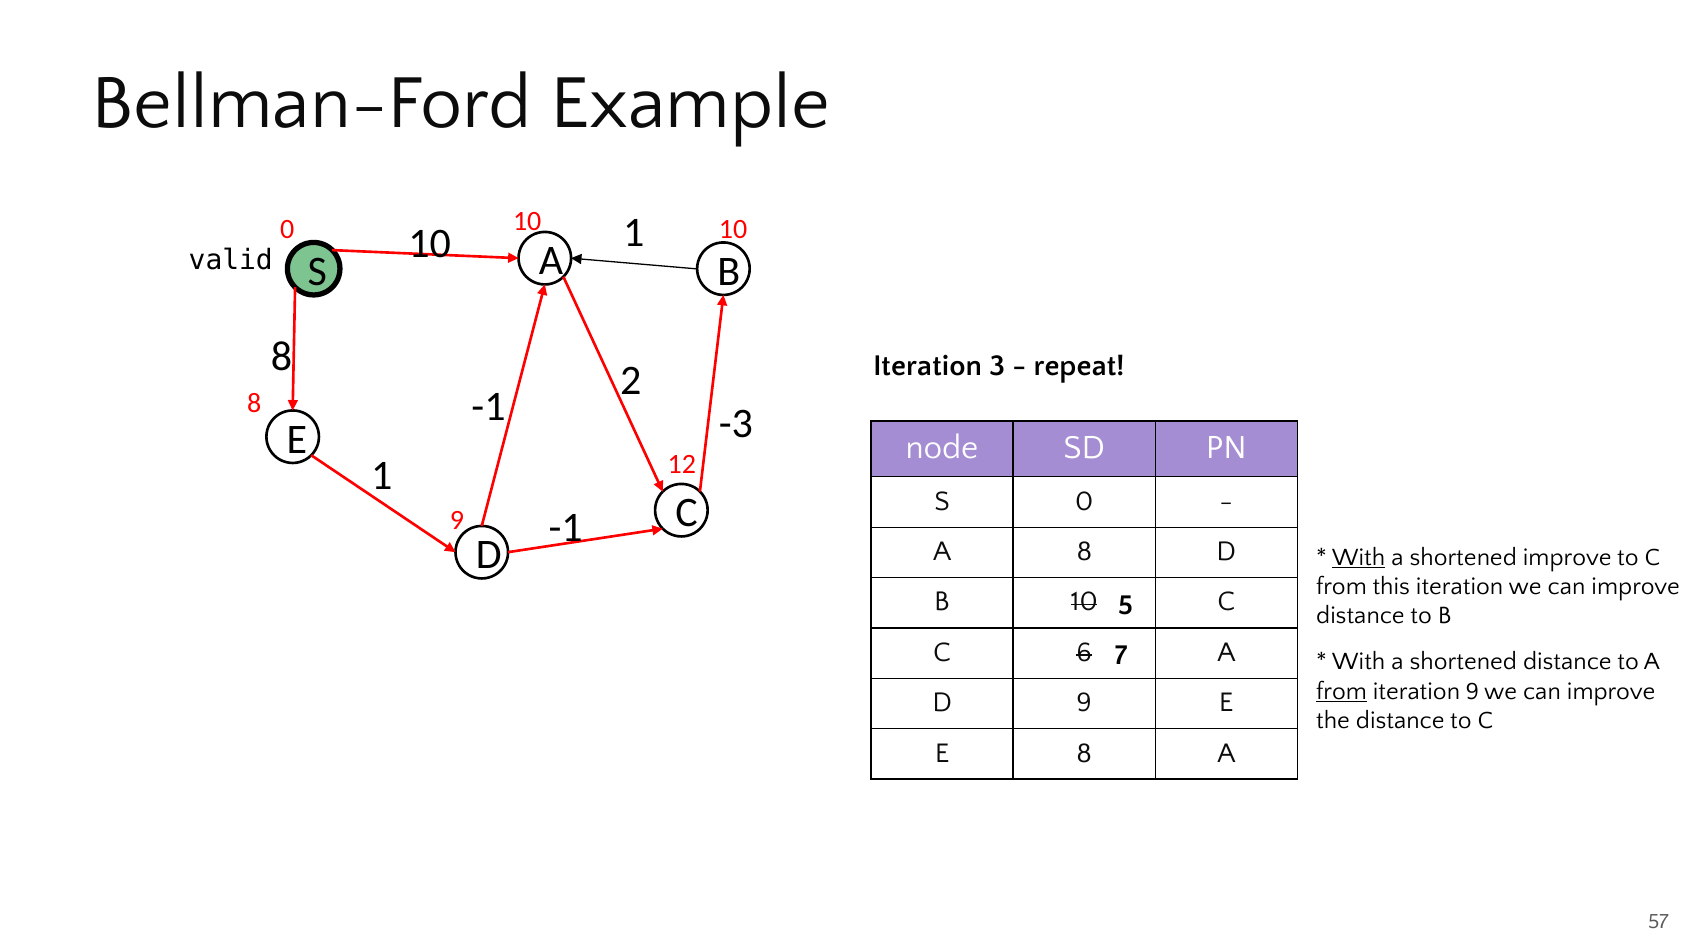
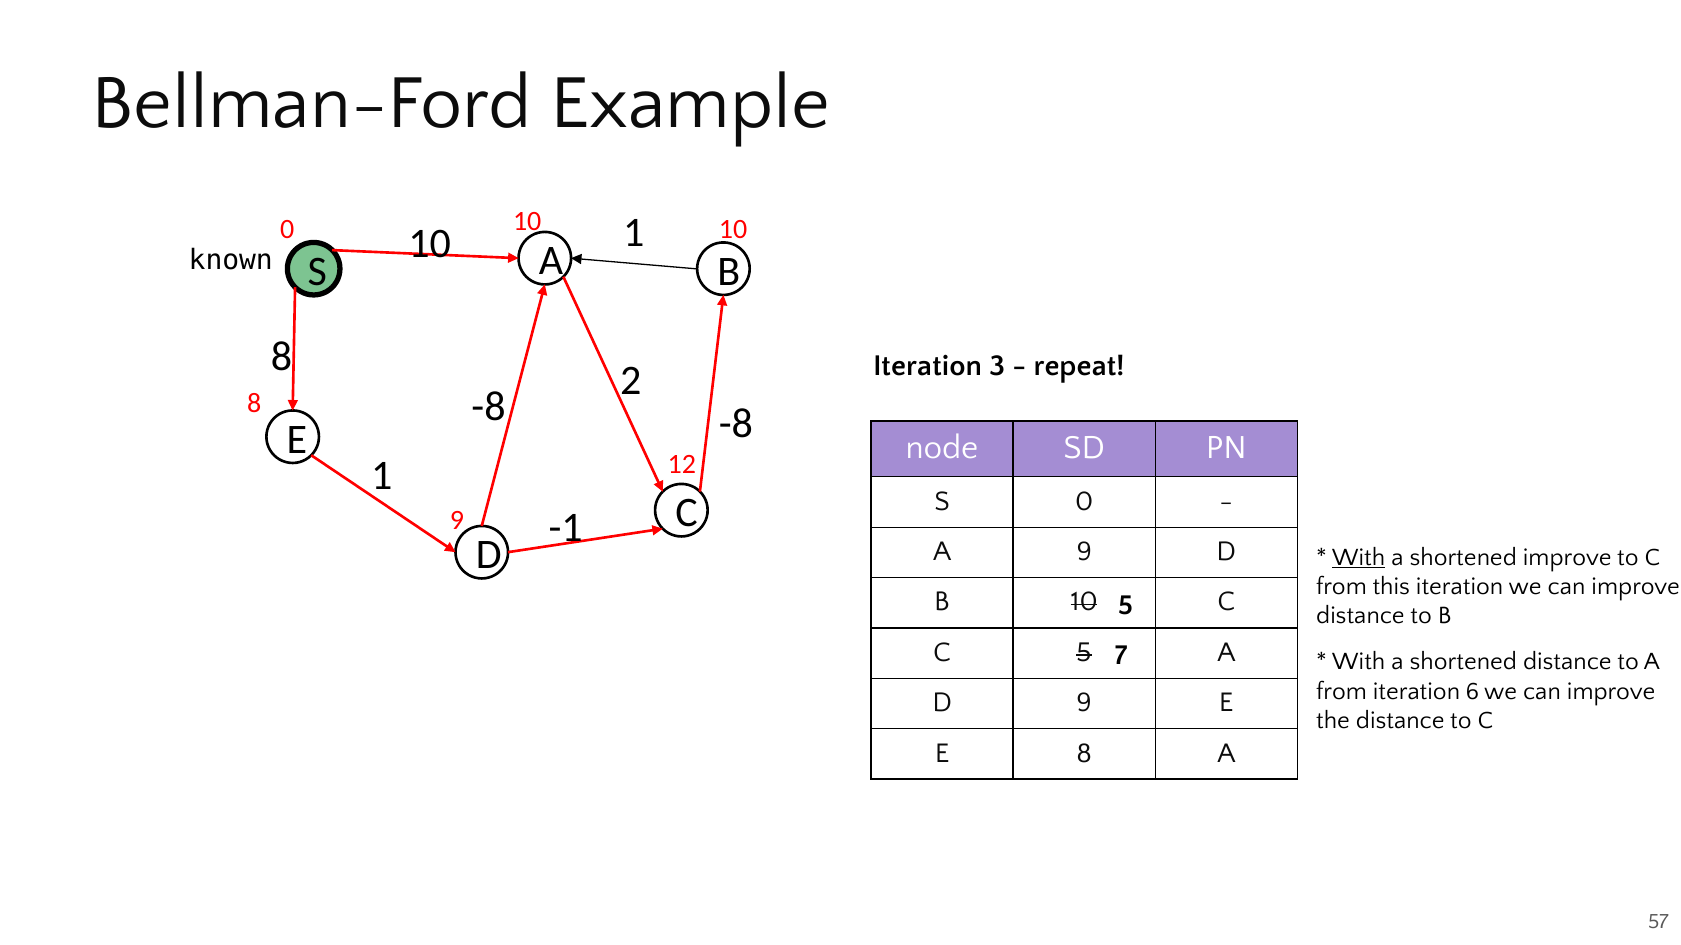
valid: valid -> known (231, 260)
-1: -1 -> -8 (488, 407)
-3: -3 -> -8 (736, 424)
A 8: 8 -> 9 (1084, 552)
6: 6 -> 5 (1084, 652)
from underline: present -> none (1342, 691)
iteration 9: 9 -> 6 (1473, 691)
